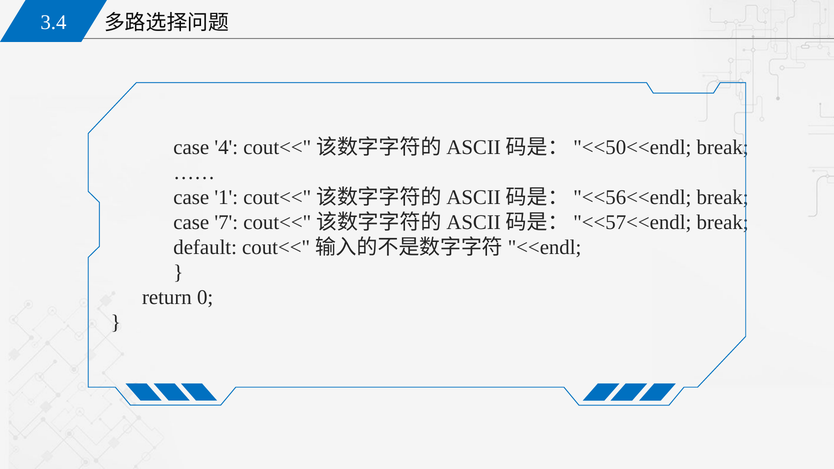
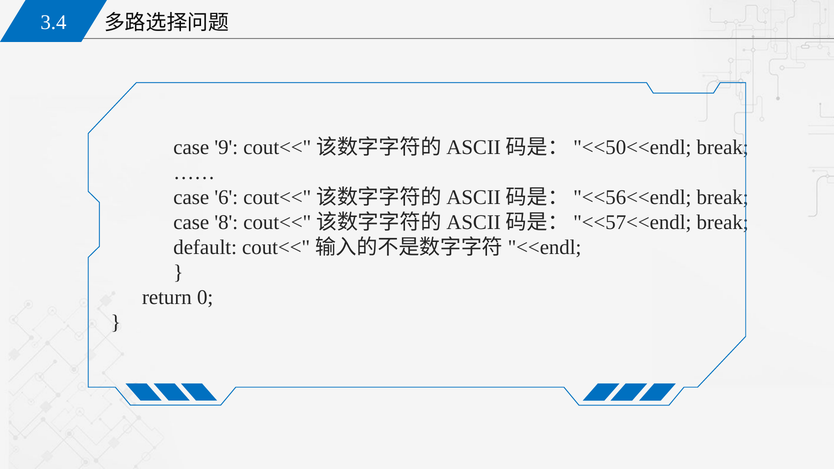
4: 4 -> 9 (226, 147)
1: 1 -> 6 (226, 197)
7: 7 -> 8 (226, 222)
